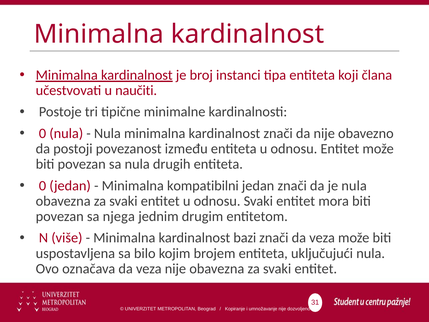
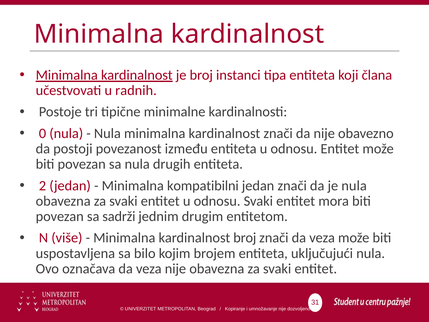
naučiti: naučiti -> radnih (136, 90)
0: 0 -> 2 (43, 185)
njega: njega -> sadrži (119, 216)
kardinalnost bazi: bazi -> broj (245, 238)
